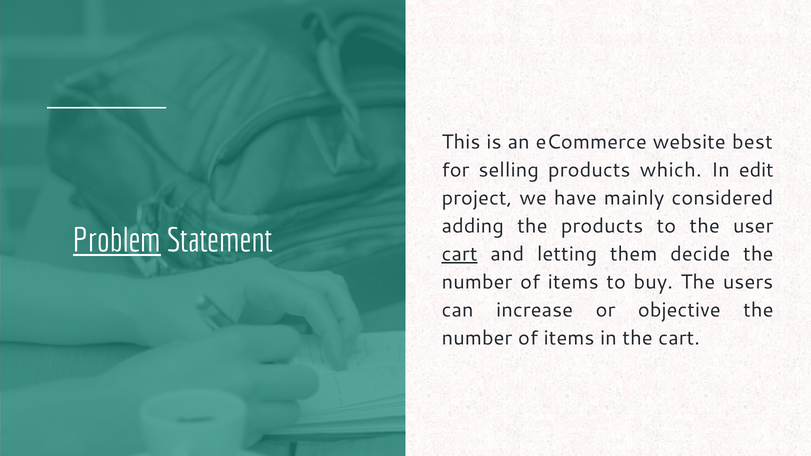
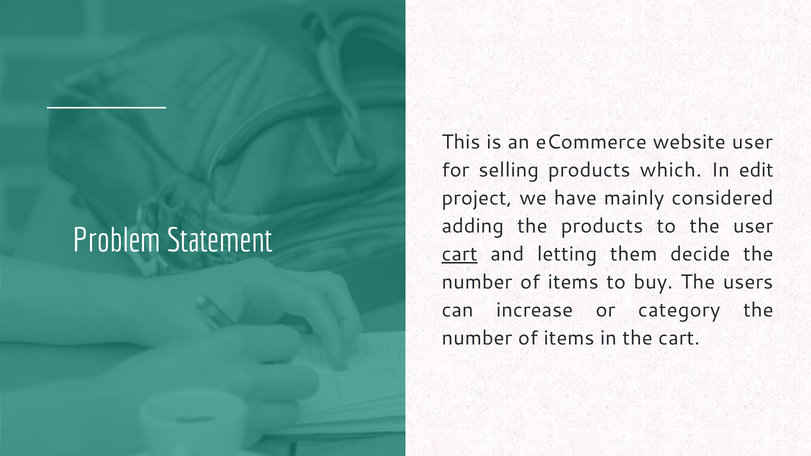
website best: best -> user (752, 142)
Problem underline: present -> none (117, 241)
objective: objective -> category (679, 310)
